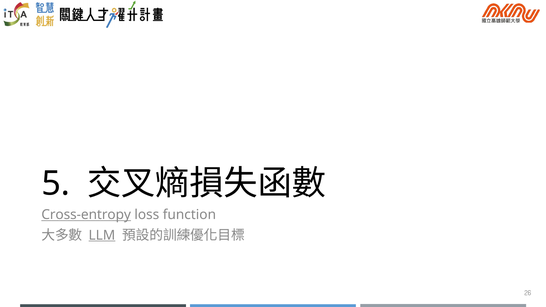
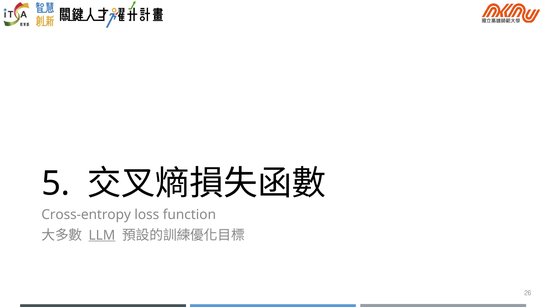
Cross-entropy underline: present -> none (86, 215)
